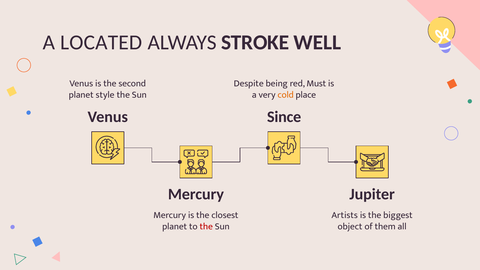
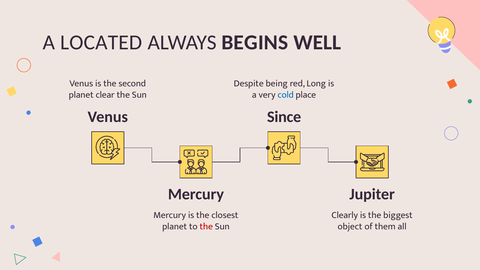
STROKE: STROKE -> BEGINS (255, 42)
Must: Must -> Long (316, 84)
style: style -> clear (105, 95)
cold colour: orange -> blue (286, 95)
Artists: Artists -> Clearly (345, 215)
